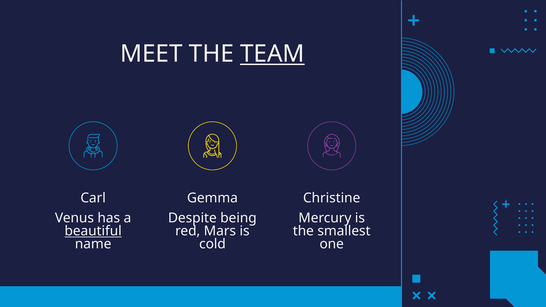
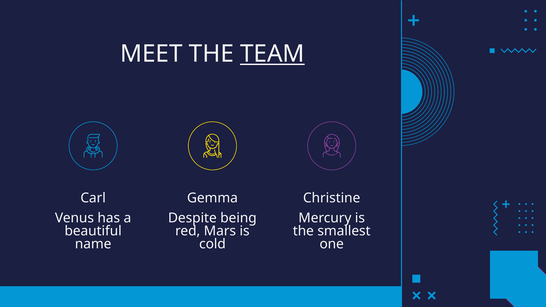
beautiful underline: present -> none (93, 231)
